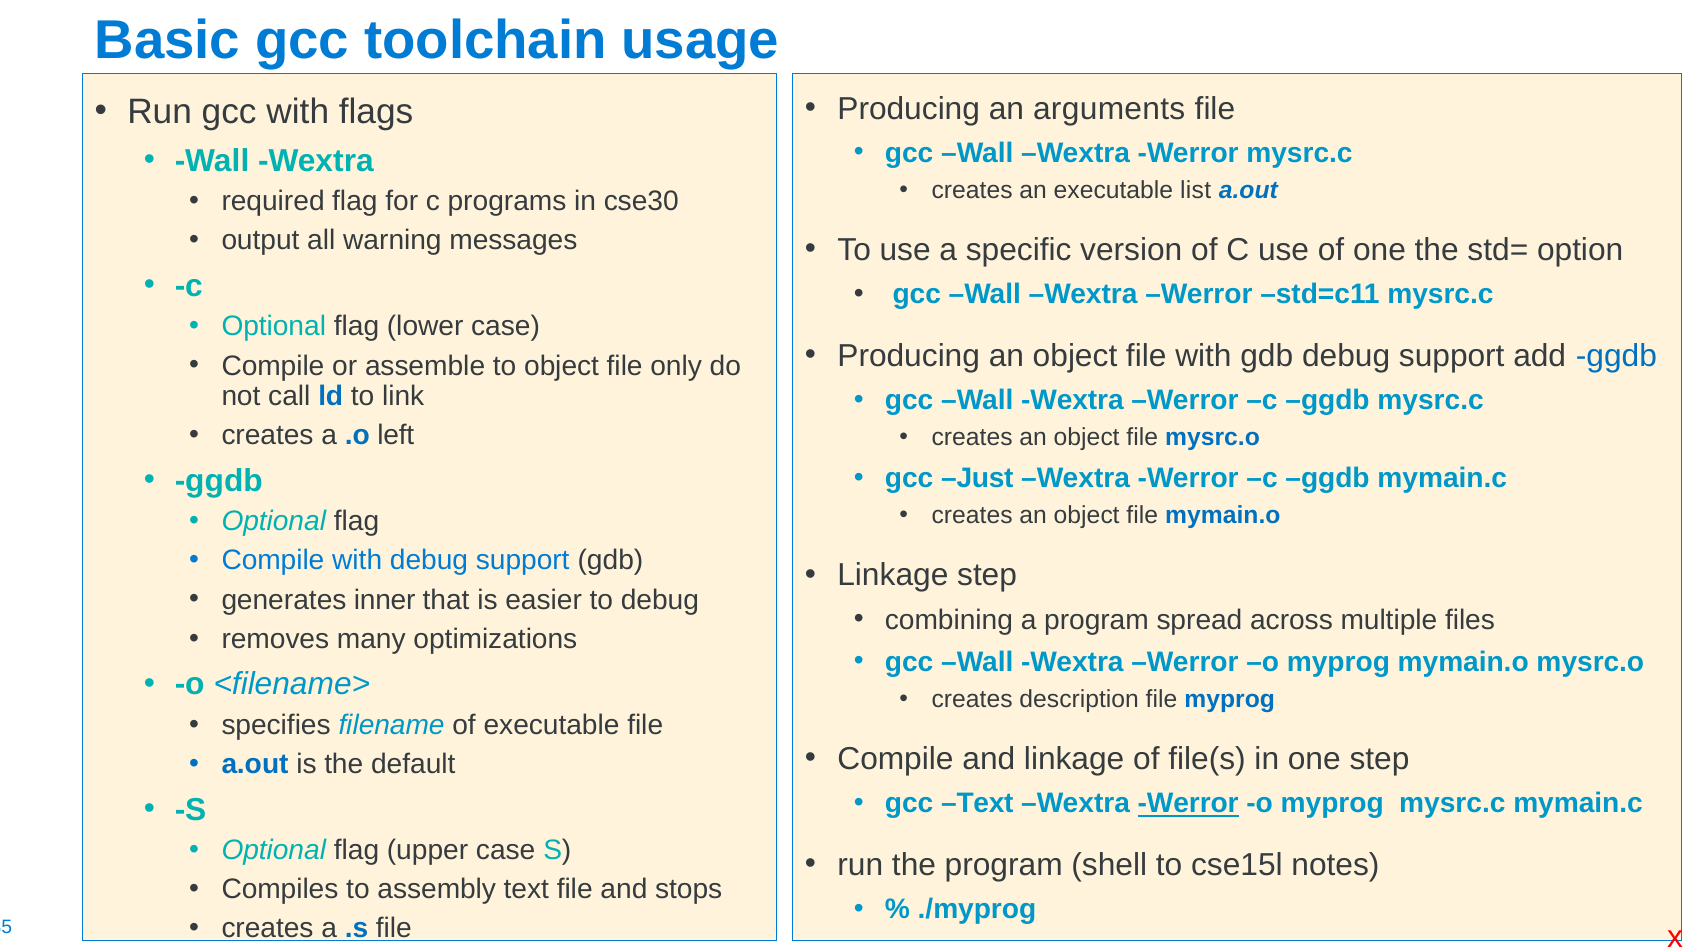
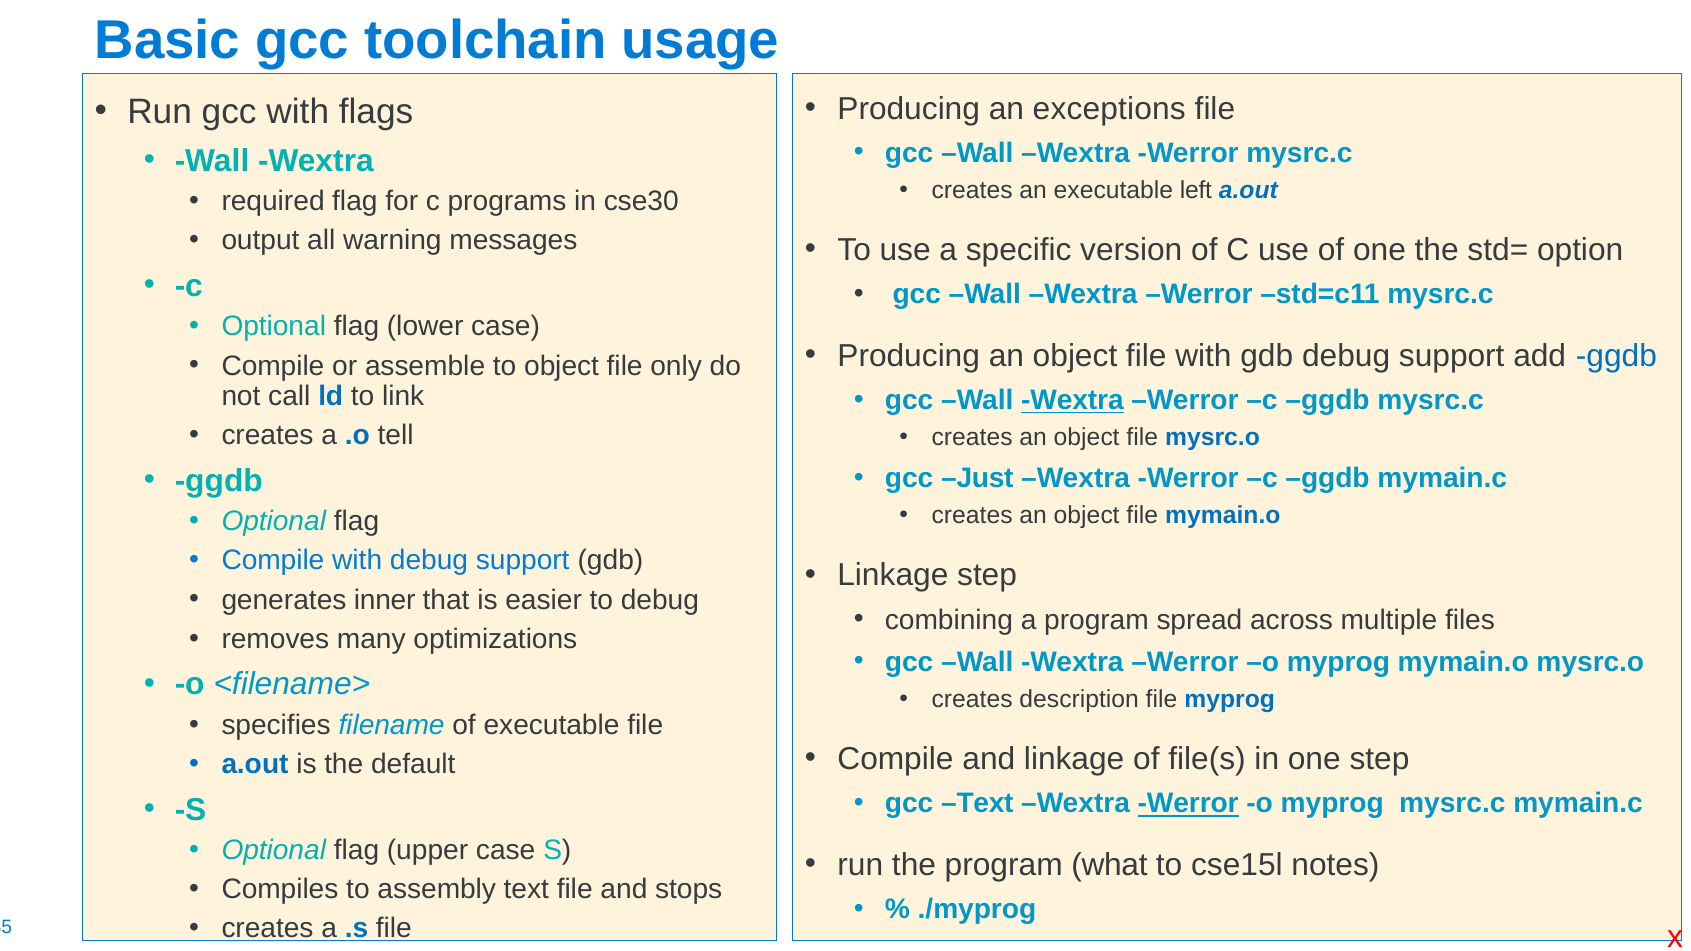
arguments: arguments -> exceptions (1109, 109)
list: list -> left (1196, 190)
Wextra underline: none -> present (1072, 401)
left: left -> tell (396, 435)
shell: shell -> what (1109, 865)
